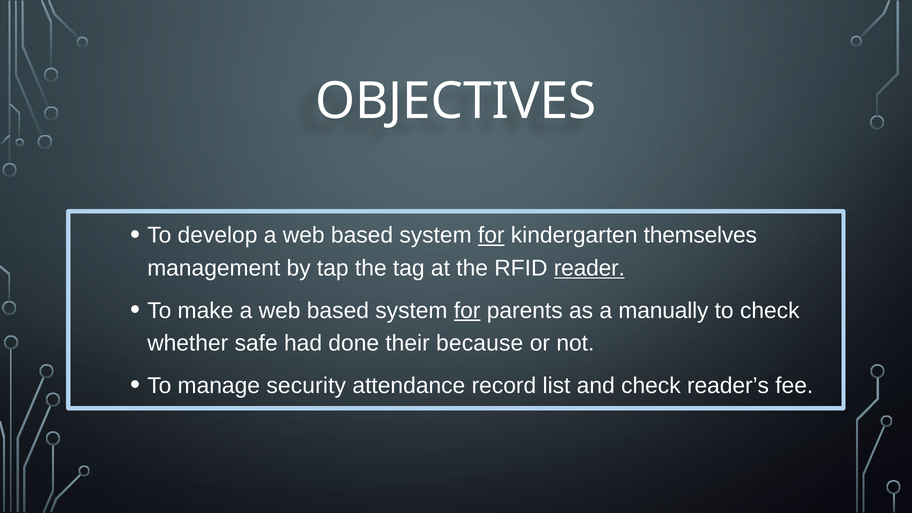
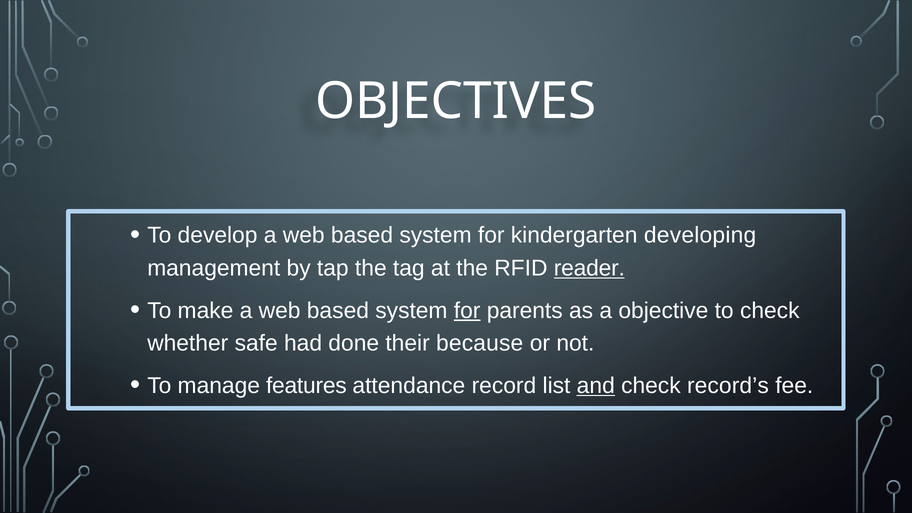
for underline: present -> none (491, 235)
themselves: themselves -> developing (700, 235)
manually: manually -> objective (663, 311)
security: security -> features (306, 386)
and underline: none -> present (596, 386)
reader’s: reader’s -> record’s (728, 386)
